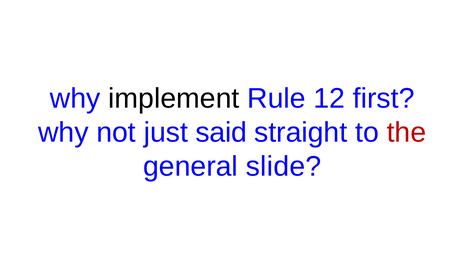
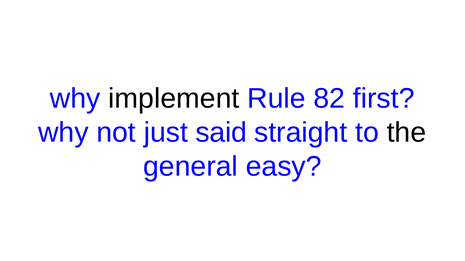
12: 12 -> 82 (329, 99)
the colour: red -> black (406, 133)
slide: slide -> easy (284, 167)
